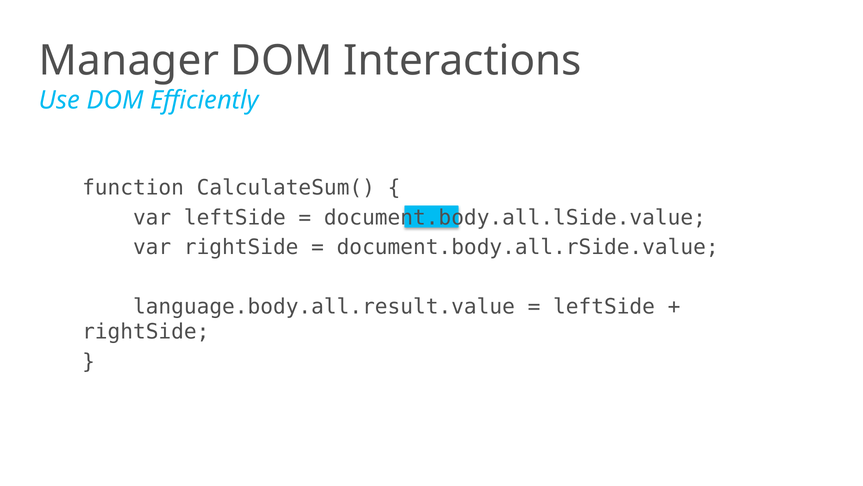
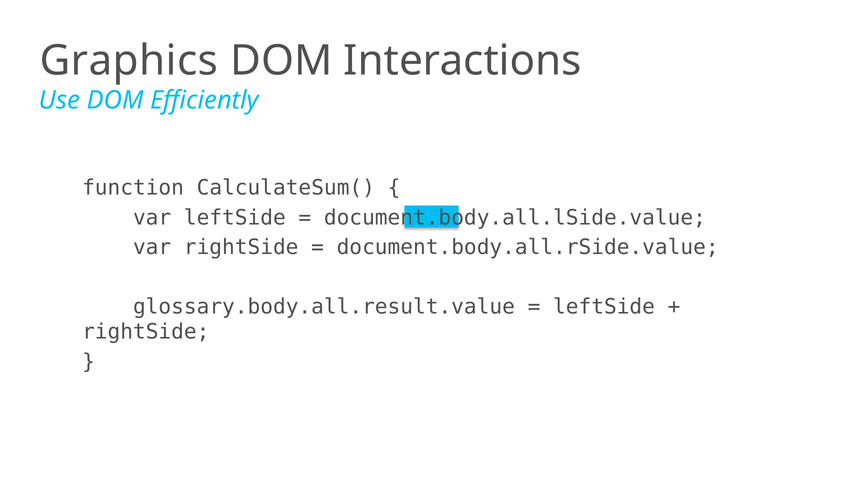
Manager: Manager -> Graphics (129, 61)
language.body.all.result.value: language.body.all.result.value -> glossary.body.all.result.value (324, 306)
